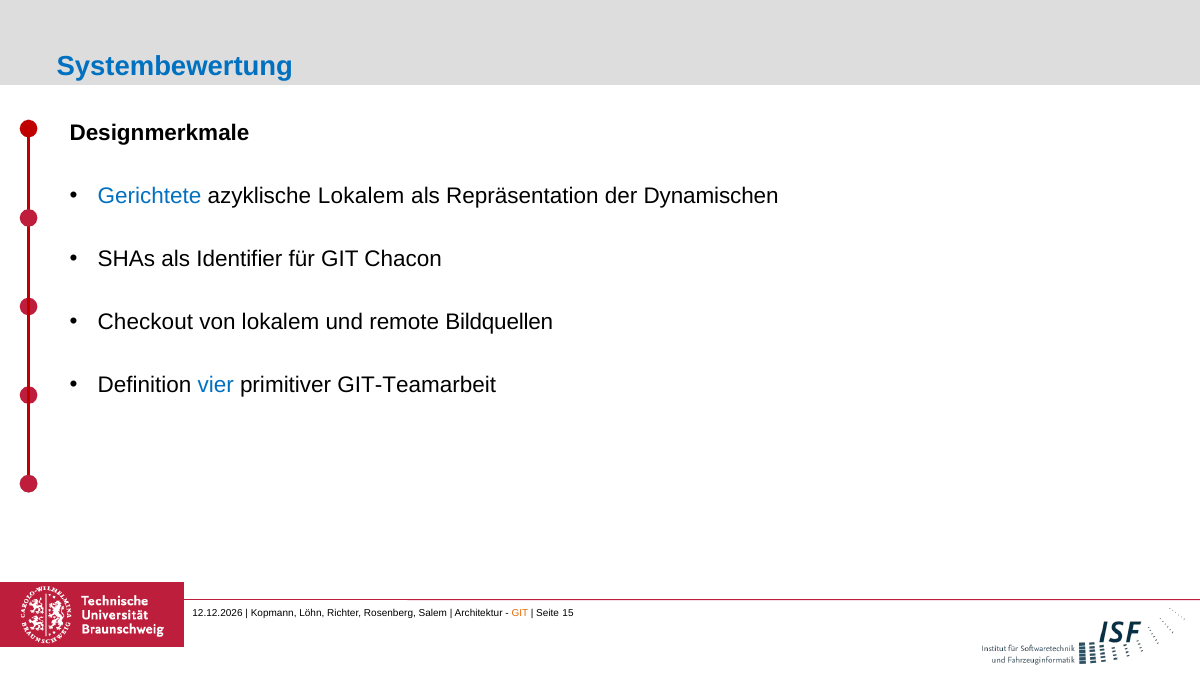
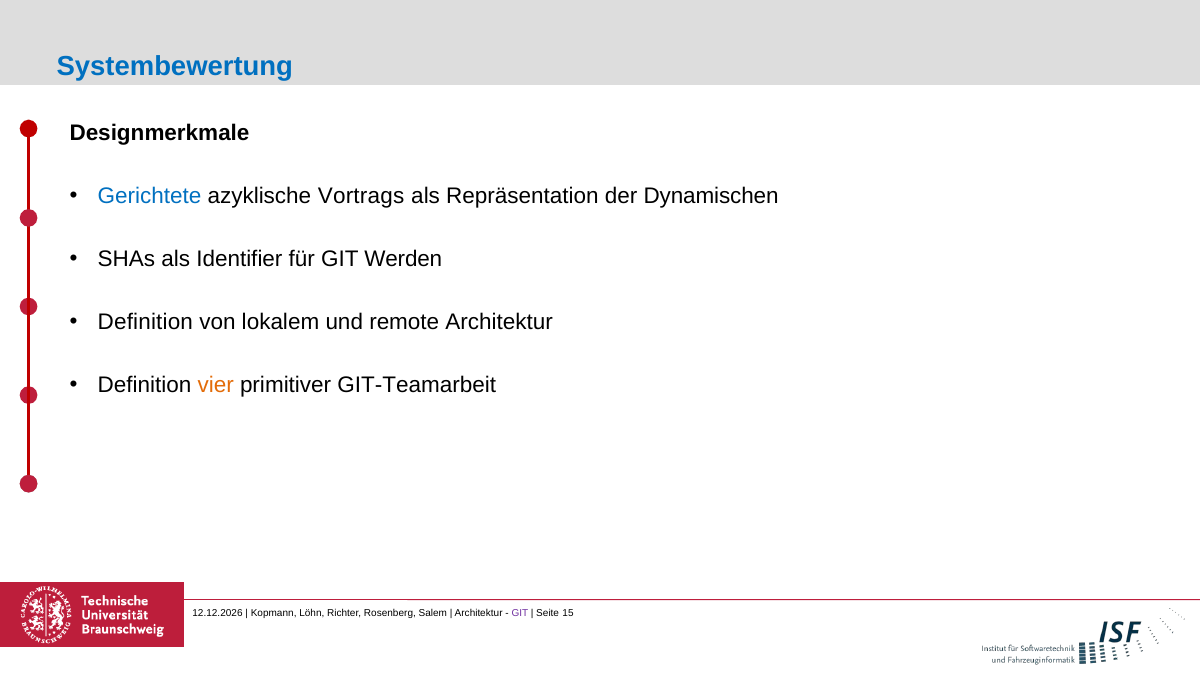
azyklische Lokalem: Lokalem -> Vortrags (361, 196)
Chacon: Chacon -> Werden (403, 259)
Checkout: Checkout -> Definition (145, 322)
remote Bildquellen: Bildquellen -> Architektur (499, 322)
vier colour: blue -> orange (216, 385)
GIT colour: orange -> purple (520, 613)
